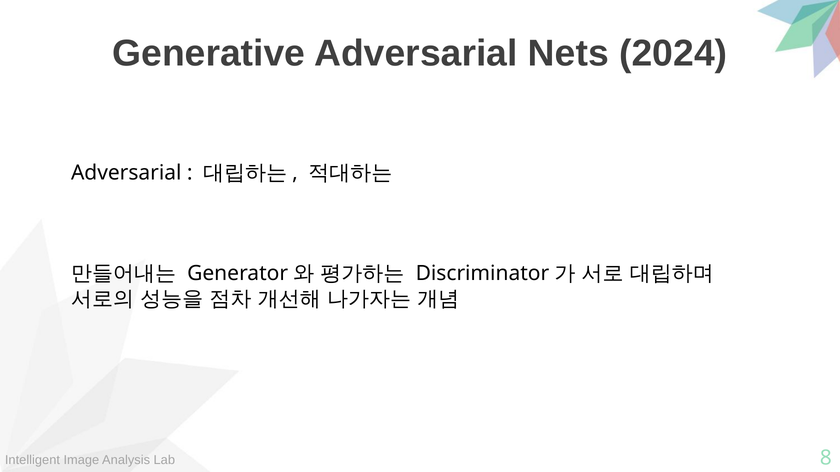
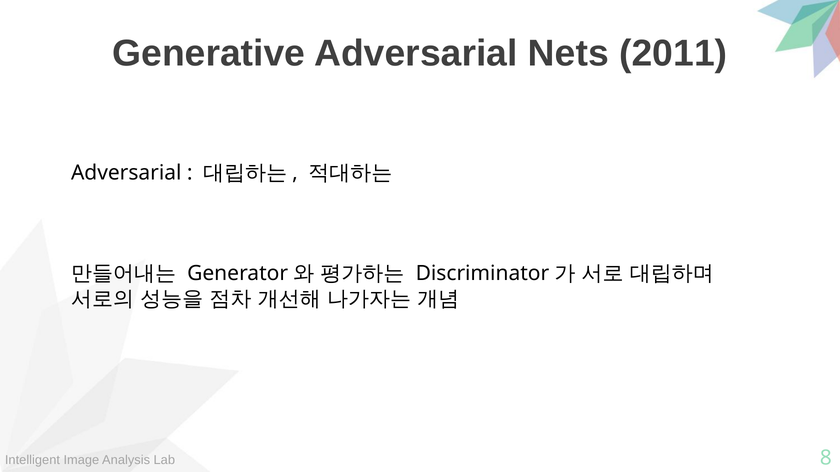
2024: 2024 -> 2011 (673, 54)
